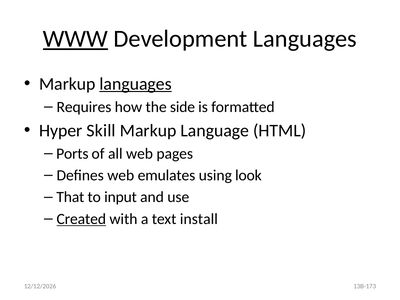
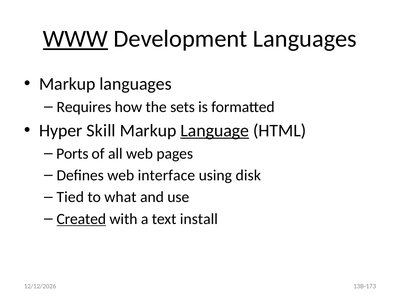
languages underline: present -> none (136, 84)
side: side -> sets (183, 107)
Language underline: none -> present (215, 131)
emulates: emulates -> interface (166, 175)
look: look -> disk (248, 175)
That: That -> Tied (70, 197)
input: input -> what (120, 197)
